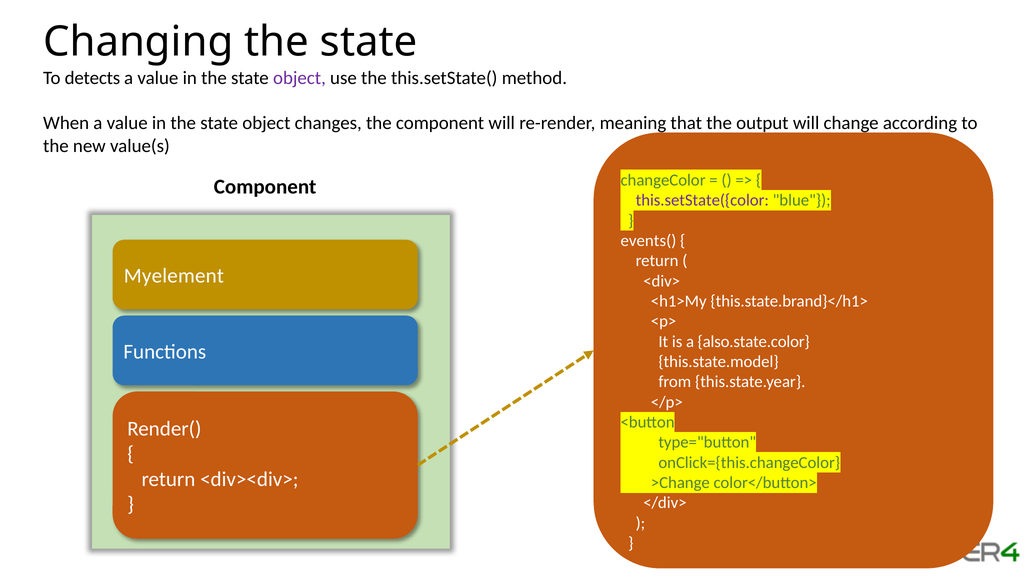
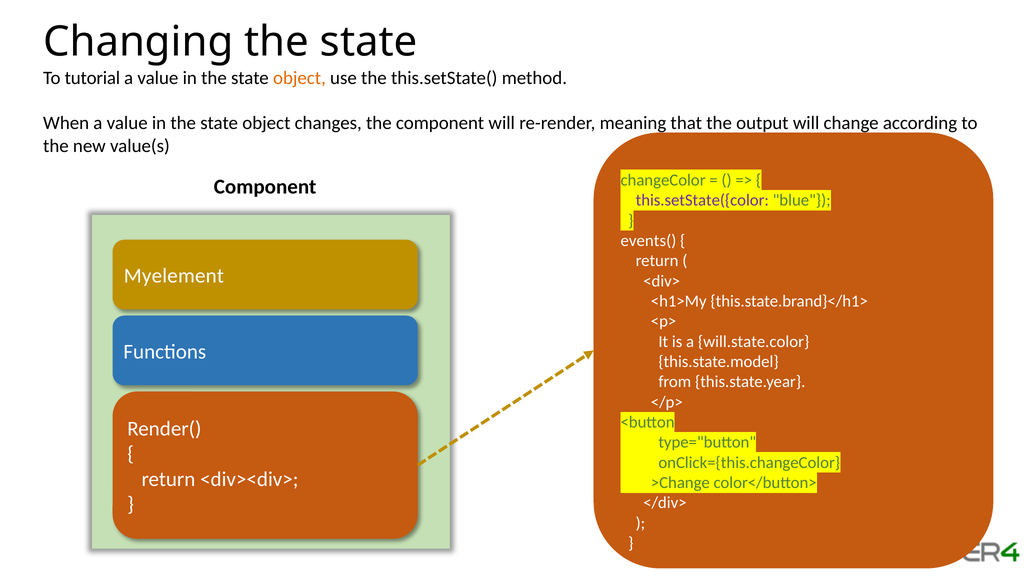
detects: detects -> tutorial (92, 78)
object colour: purple -> orange (299, 78)
also.state.color: also.state.color -> will.state.color (754, 341)
